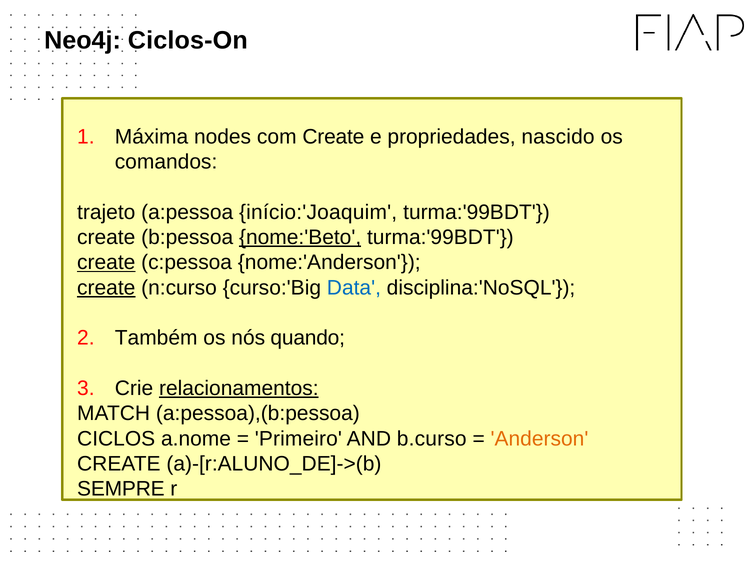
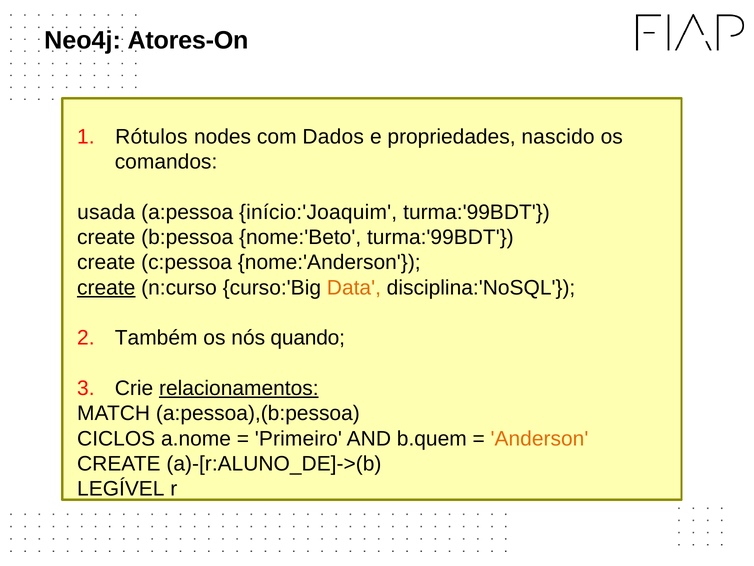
Ciclos-On: Ciclos-On -> Atores-On (188, 41)
Máxima: Máxima -> Rótulos (151, 136)
com Create: Create -> Dados (333, 136)
trajeto: trajeto -> usada (106, 212)
nome:'Beto underline: present -> none (300, 237)
create underline: present -> none (106, 262)
Data colour: blue -> orange (354, 287)
b.curso: b.curso -> b.quem (432, 438)
SEMPRE: SEMPRE -> LEGÍVEL (121, 488)
